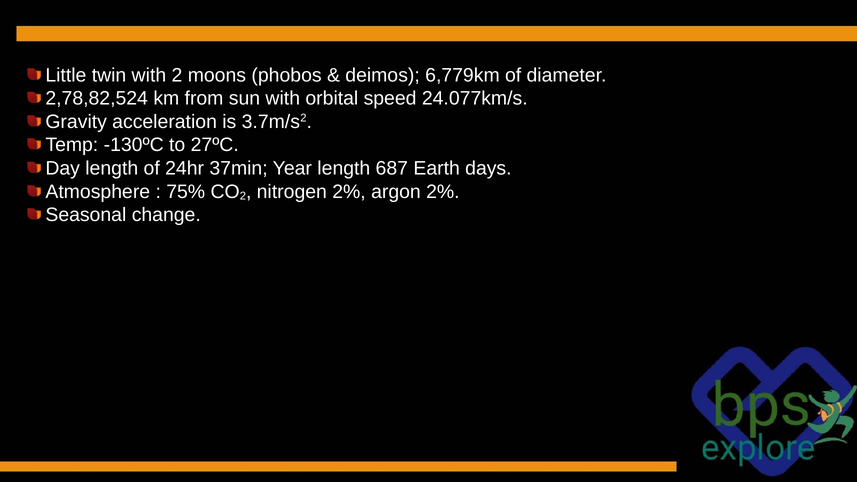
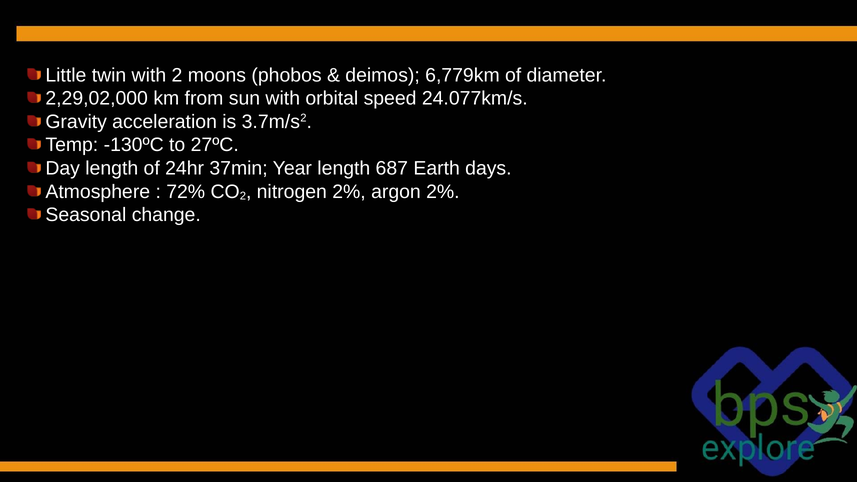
2,78,82,524: 2,78,82,524 -> 2,29,02,000 (97, 98)
75%: 75% -> 72% (186, 192)
